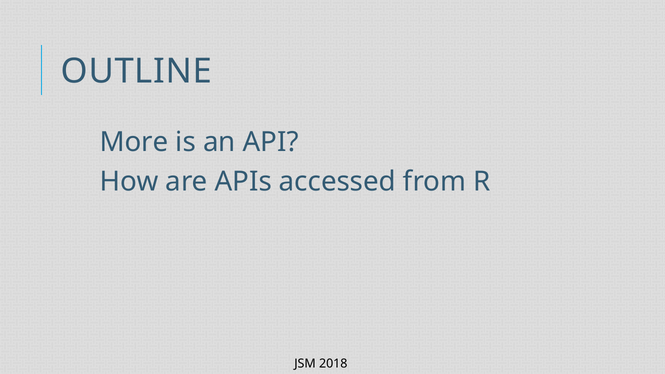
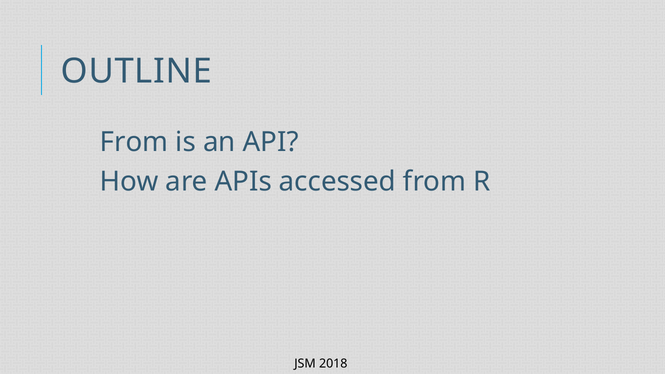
More: More -> From (134, 142)
